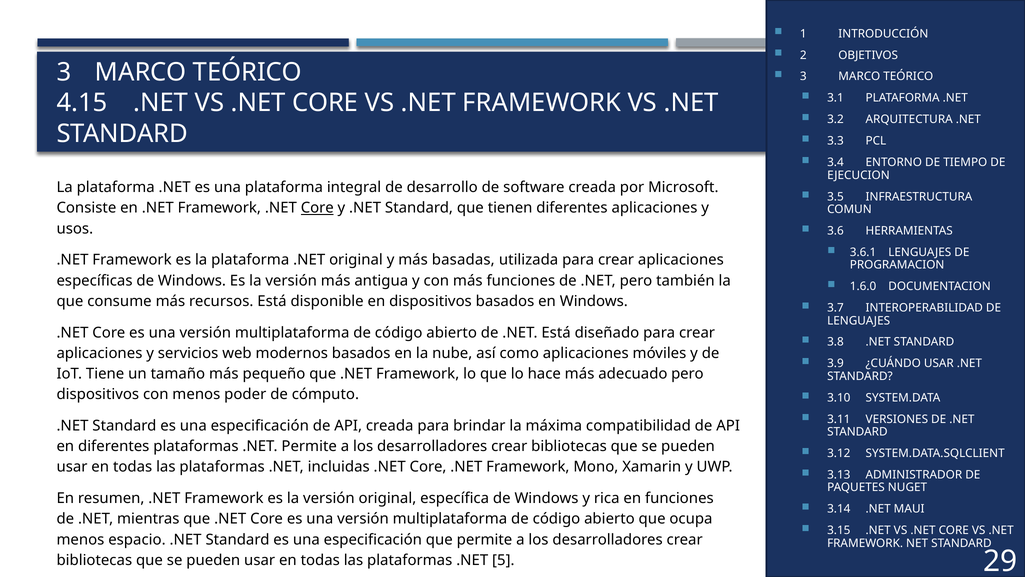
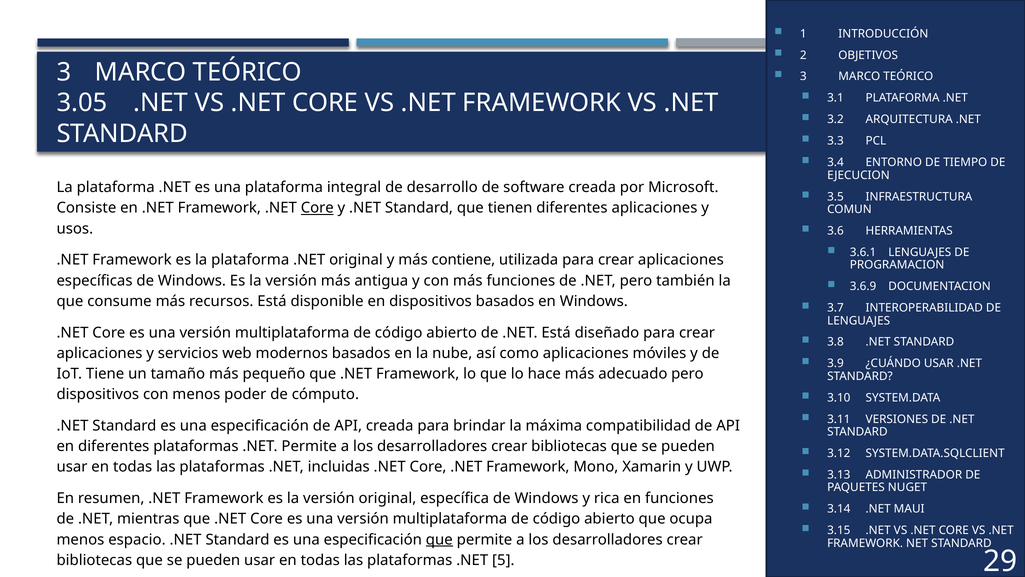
4.15: 4.15 -> 3.05 (82, 103)
basadas: basadas -> contiene (463, 260)
1.6.0: 1.6.0 -> 3.6.9 (863, 286)
que underline: none -> present (439, 539)
